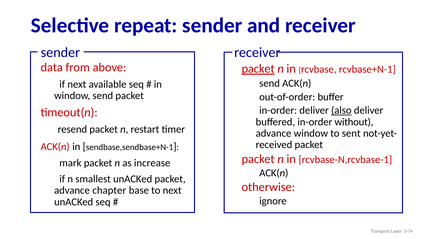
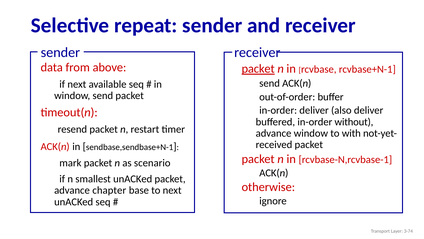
also underline: present -> none (341, 110)
sent: sent -> with (351, 133)
increase: increase -> scenario (152, 163)
